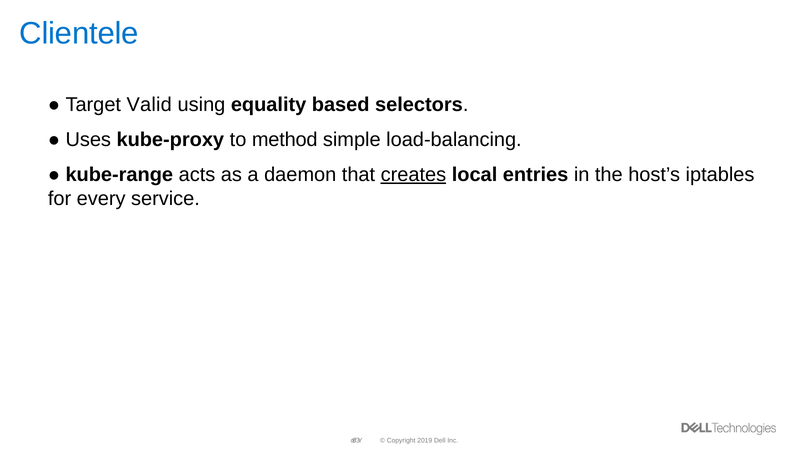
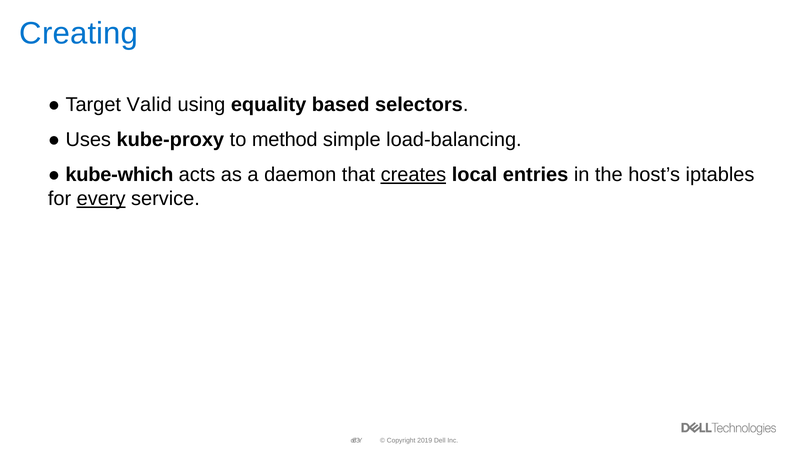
Clientele: Clientele -> Creating (79, 33)
kube-range: kube-range -> kube-which (119, 175)
every underline: none -> present (101, 199)
